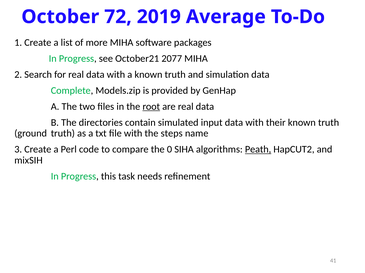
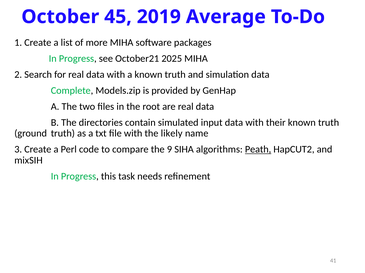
72: 72 -> 45 (118, 17)
2077: 2077 -> 2025 (172, 59)
root underline: present -> none (151, 107)
steps: steps -> likely (172, 134)
0: 0 -> 9 (169, 150)
